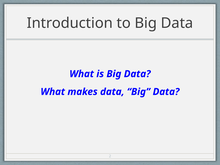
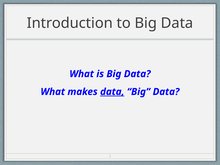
data underline: none -> present (112, 92)
